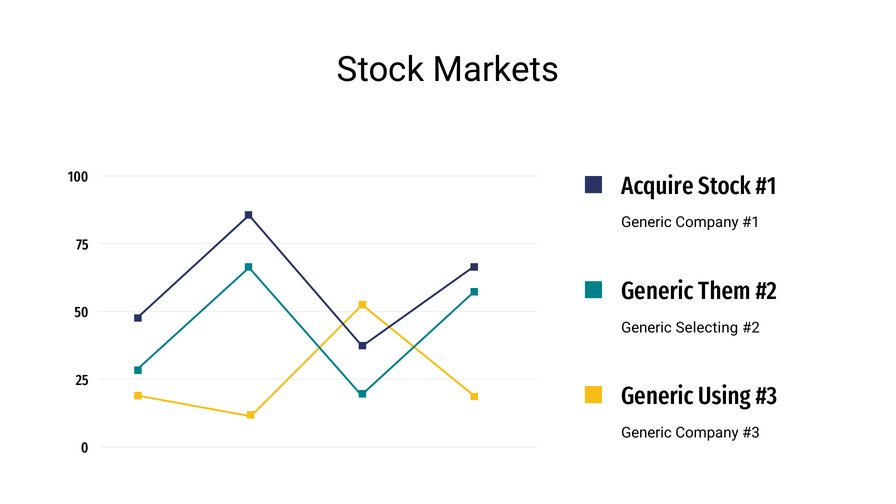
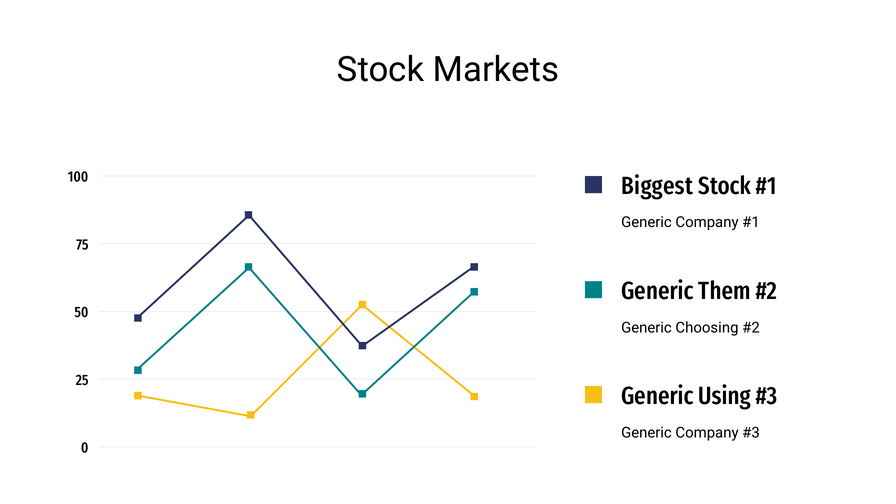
Acquire: Acquire -> Biggest (657, 186)
Selecting: Selecting -> Choosing (707, 328)
